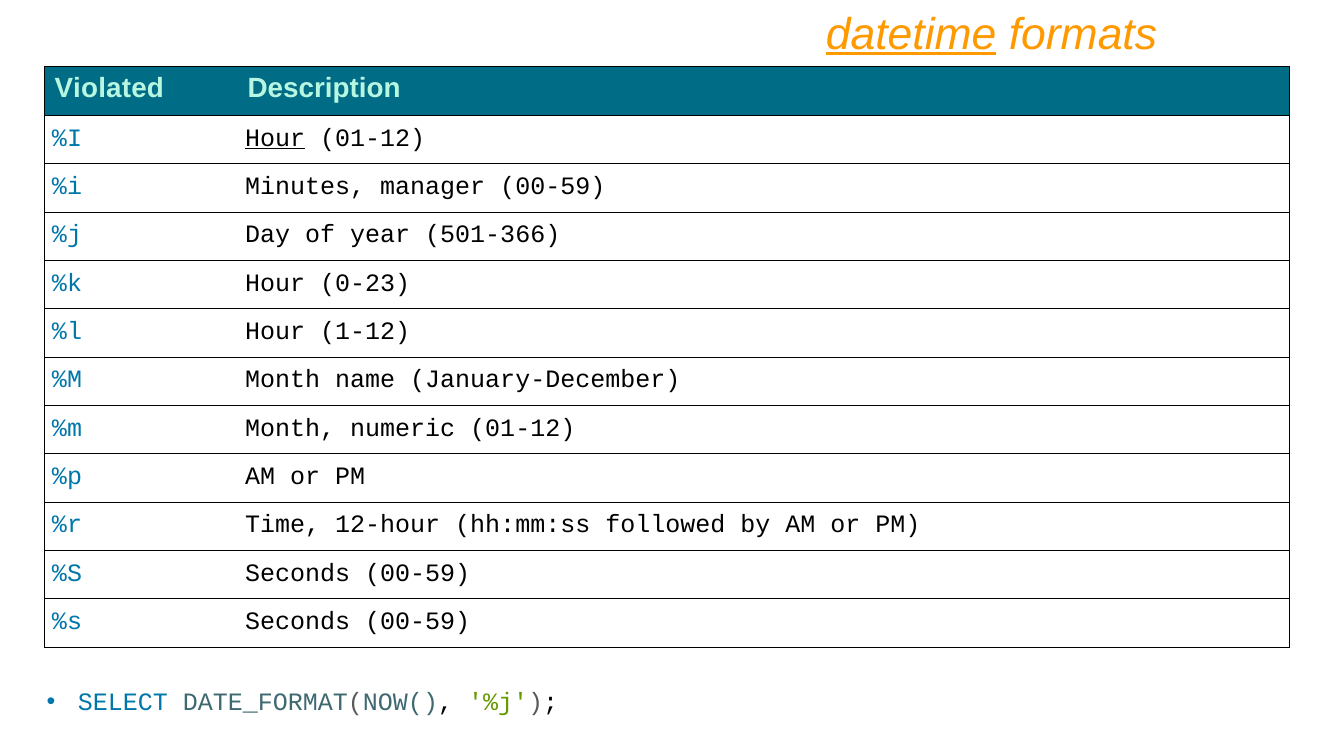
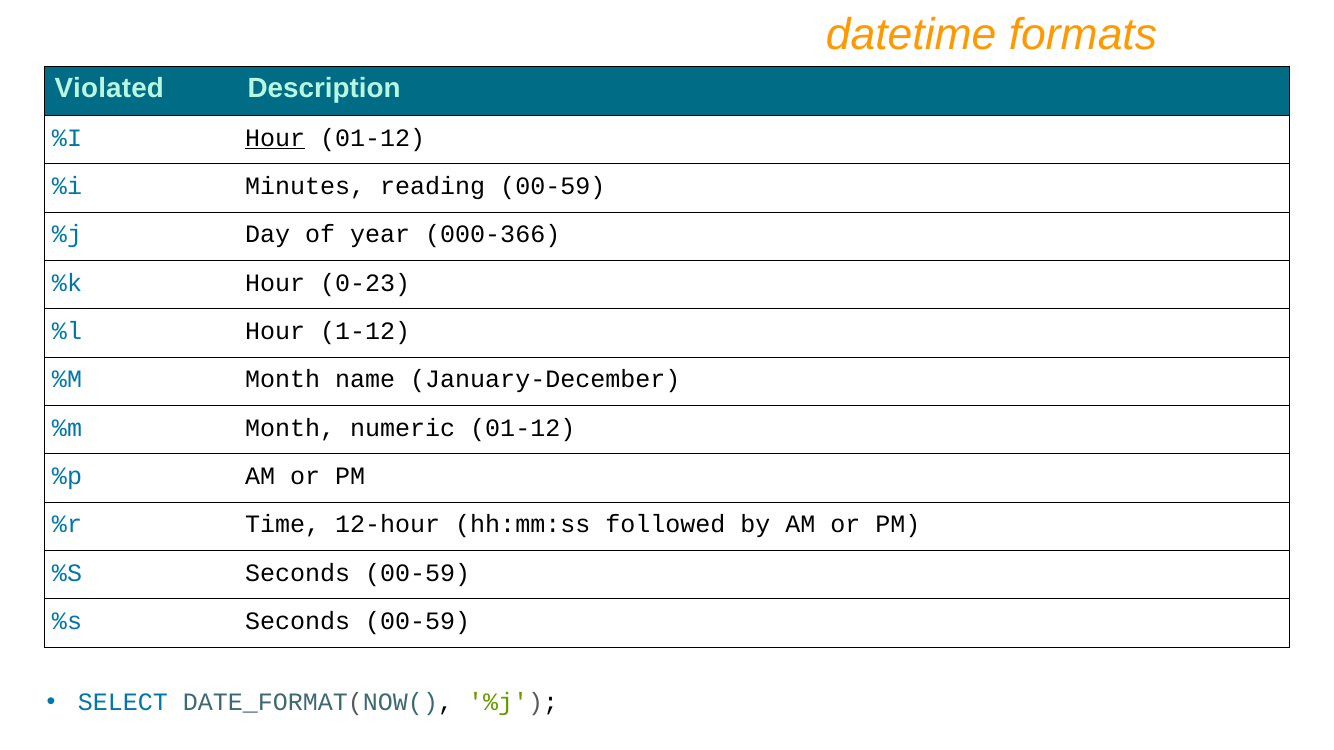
datetime underline: present -> none (911, 35)
manager: manager -> reading (433, 186)
501-366: 501-366 -> 000-366 (493, 235)
